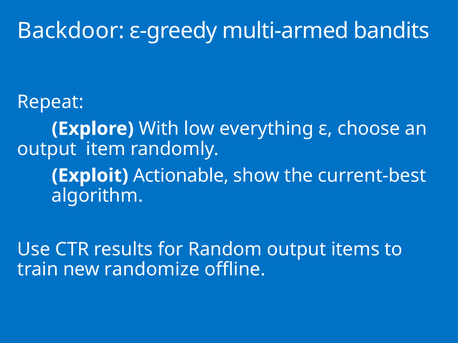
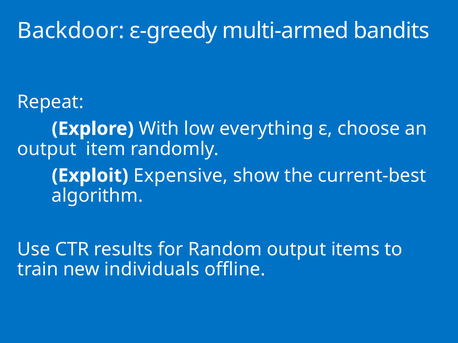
Actionable: Actionable -> Expensive (181, 176)
randomize: randomize -> individuals (152, 270)
